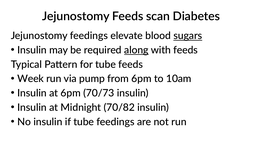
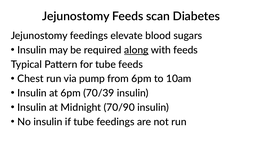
sugars underline: present -> none (188, 36)
Week: Week -> Chest (31, 79)
70/73: 70/73 -> 70/39 (99, 93)
70/82: 70/82 -> 70/90 (119, 107)
